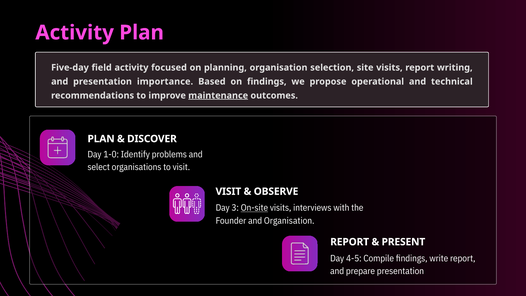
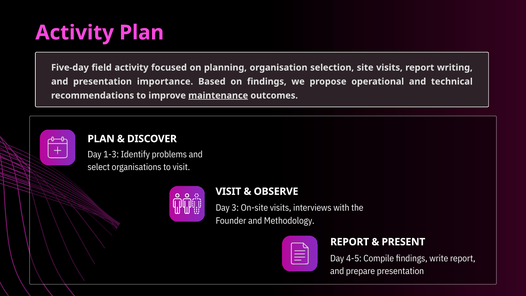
1-0: 1-0 -> 1-3 (111, 154)
On-site underline: present -> none (254, 208)
and Organisation: Organisation -> Methodology (289, 221)
